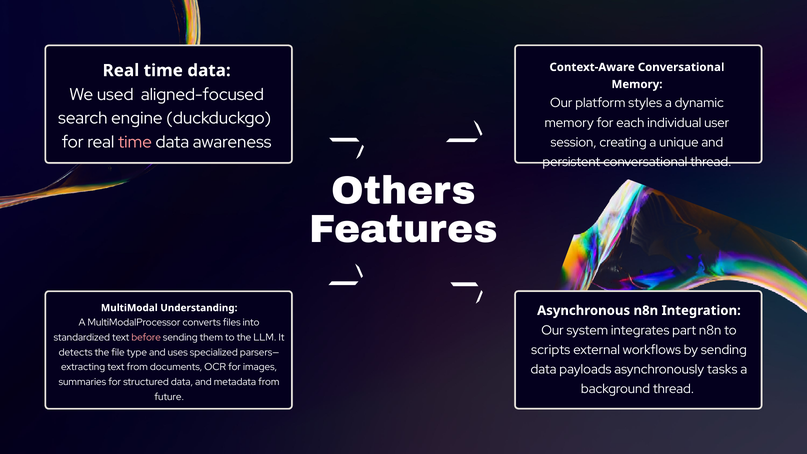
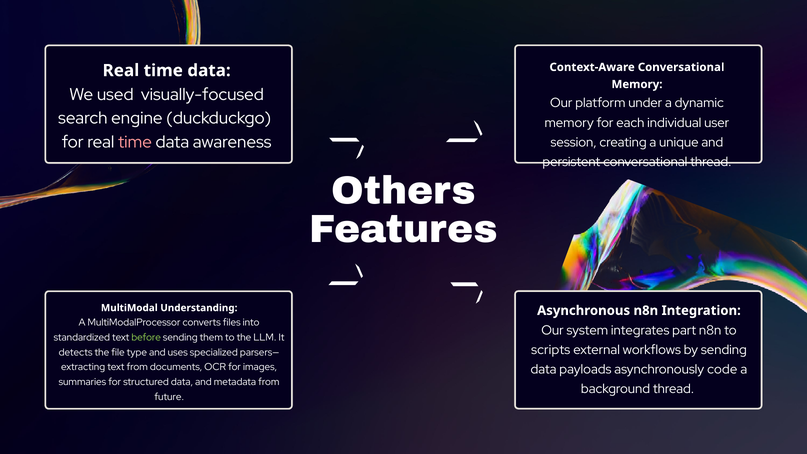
aligned-focused: aligned-focused -> visually-focused (202, 94)
styles: styles -> under (645, 103)
before colour: pink -> light green (146, 337)
tasks: tasks -> code (722, 369)
